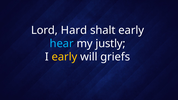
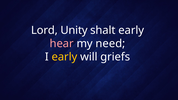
Hard: Hard -> Unity (74, 30)
hear colour: light blue -> pink (62, 44)
justly: justly -> need (110, 44)
